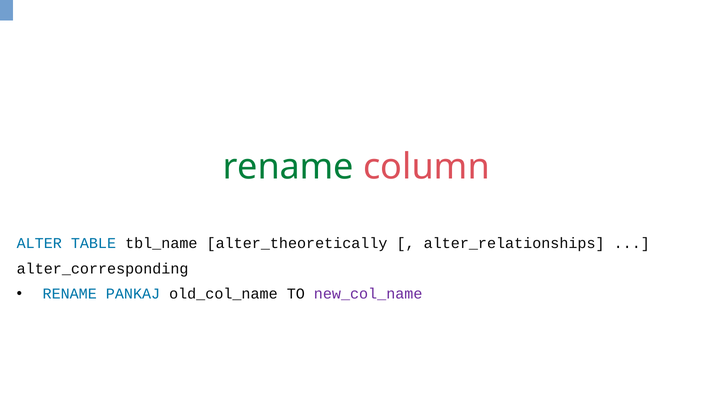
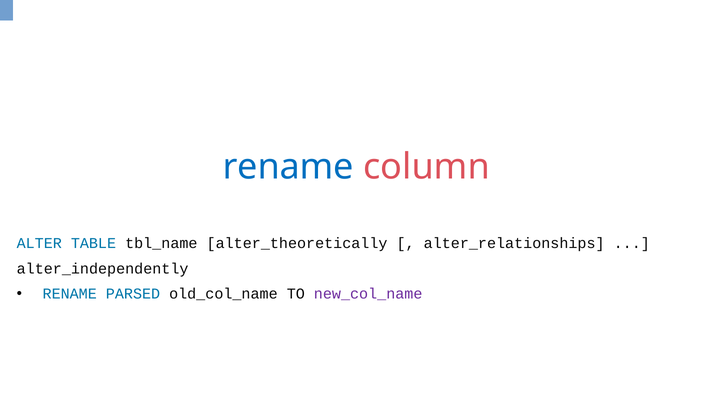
rename colour: green -> blue (288, 167)
alter_corresponding: alter_corresponding -> alter_independently (103, 269)
PANKAJ: PANKAJ -> PARSED (133, 294)
